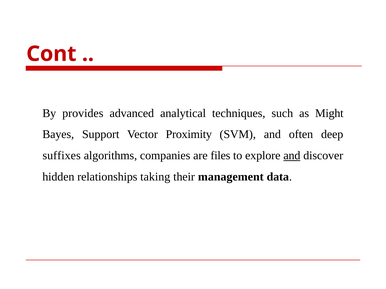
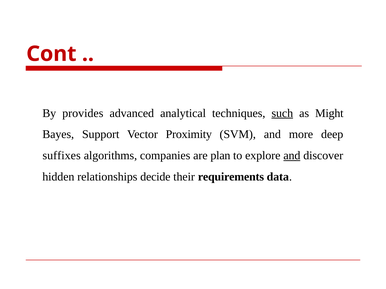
such underline: none -> present (282, 113)
often: often -> more (301, 135)
files: files -> plan (220, 156)
taking: taking -> decide (155, 177)
management: management -> requirements (231, 177)
